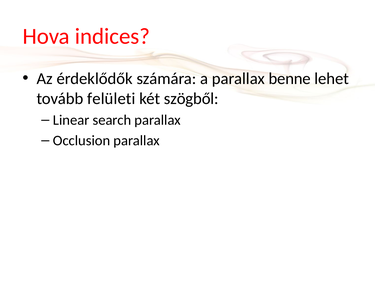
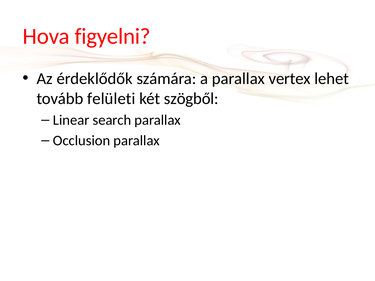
indices: indices -> figyelni (113, 36)
benne: benne -> vertex (290, 79)
